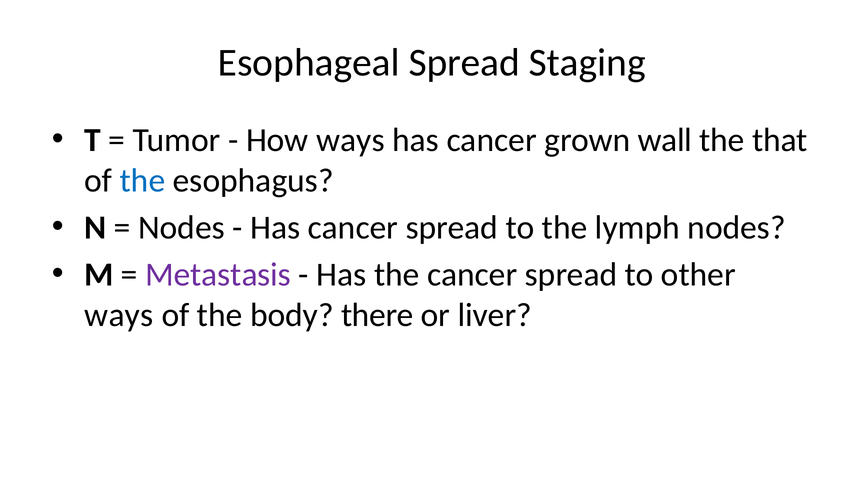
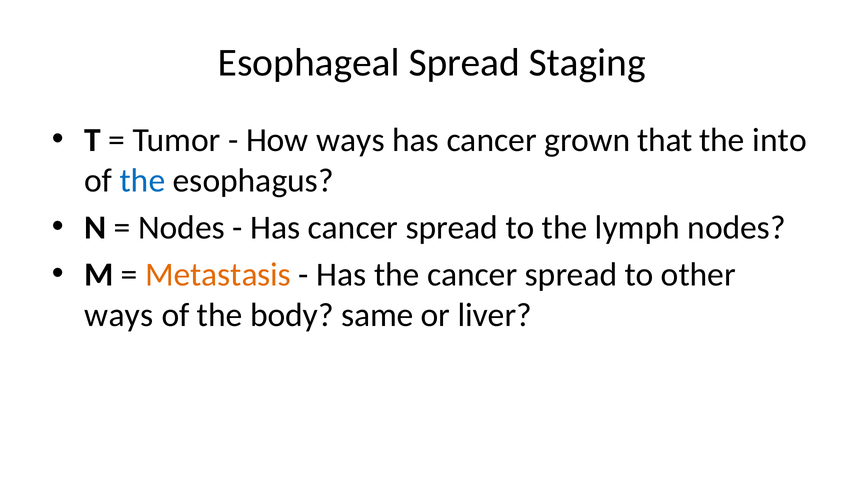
wall: wall -> that (665, 140)
that: that -> into (780, 140)
Metastasis colour: purple -> orange (218, 275)
there: there -> same (377, 315)
